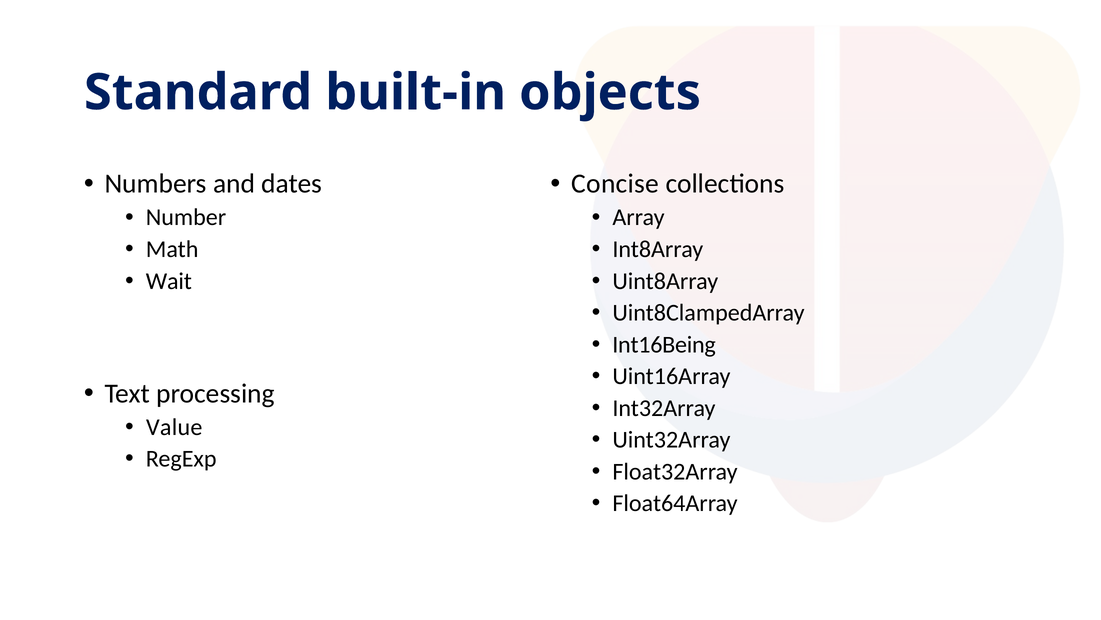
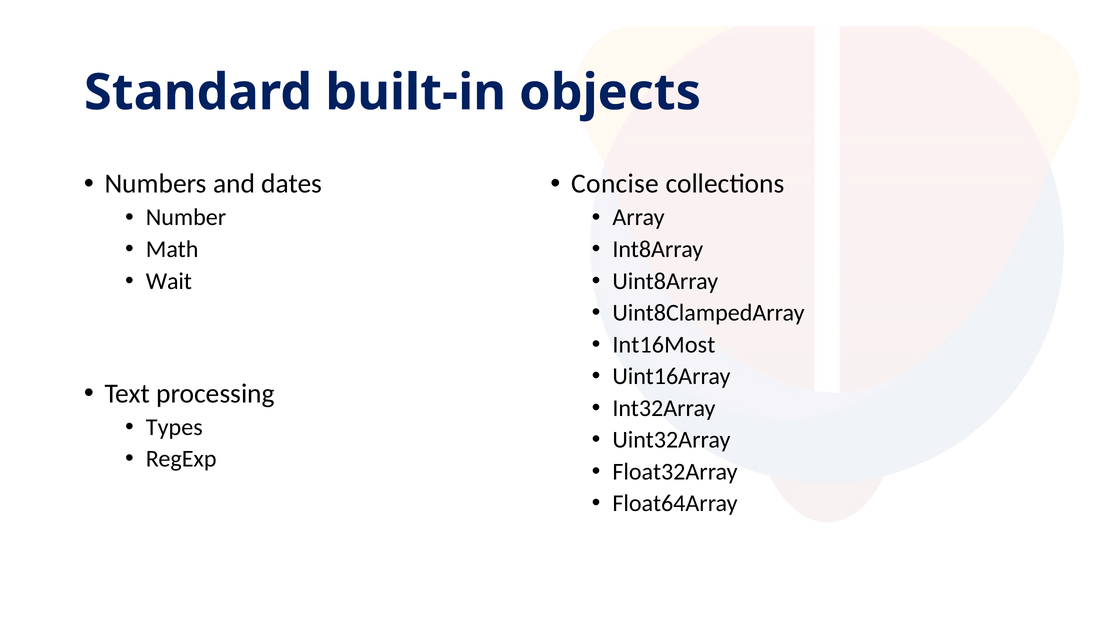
Int16Being: Int16Being -> Int16Most (664, 344)
Value: Value -> Types (174, 427)
